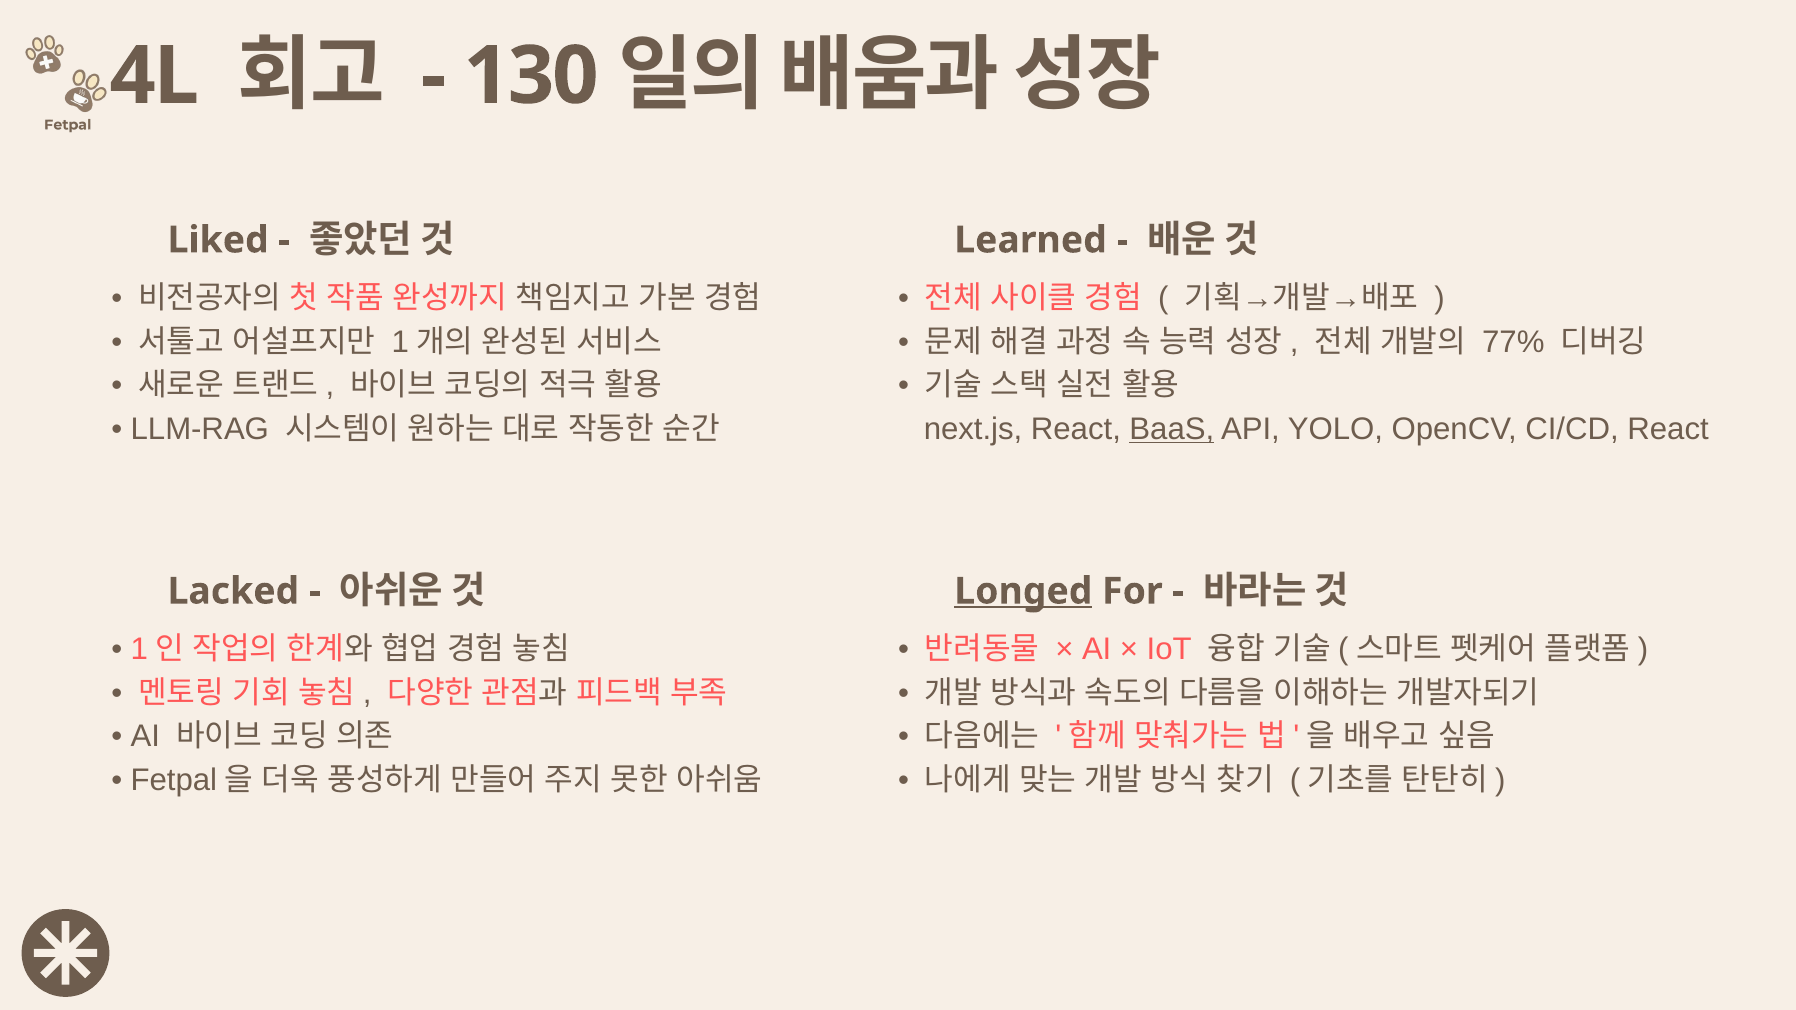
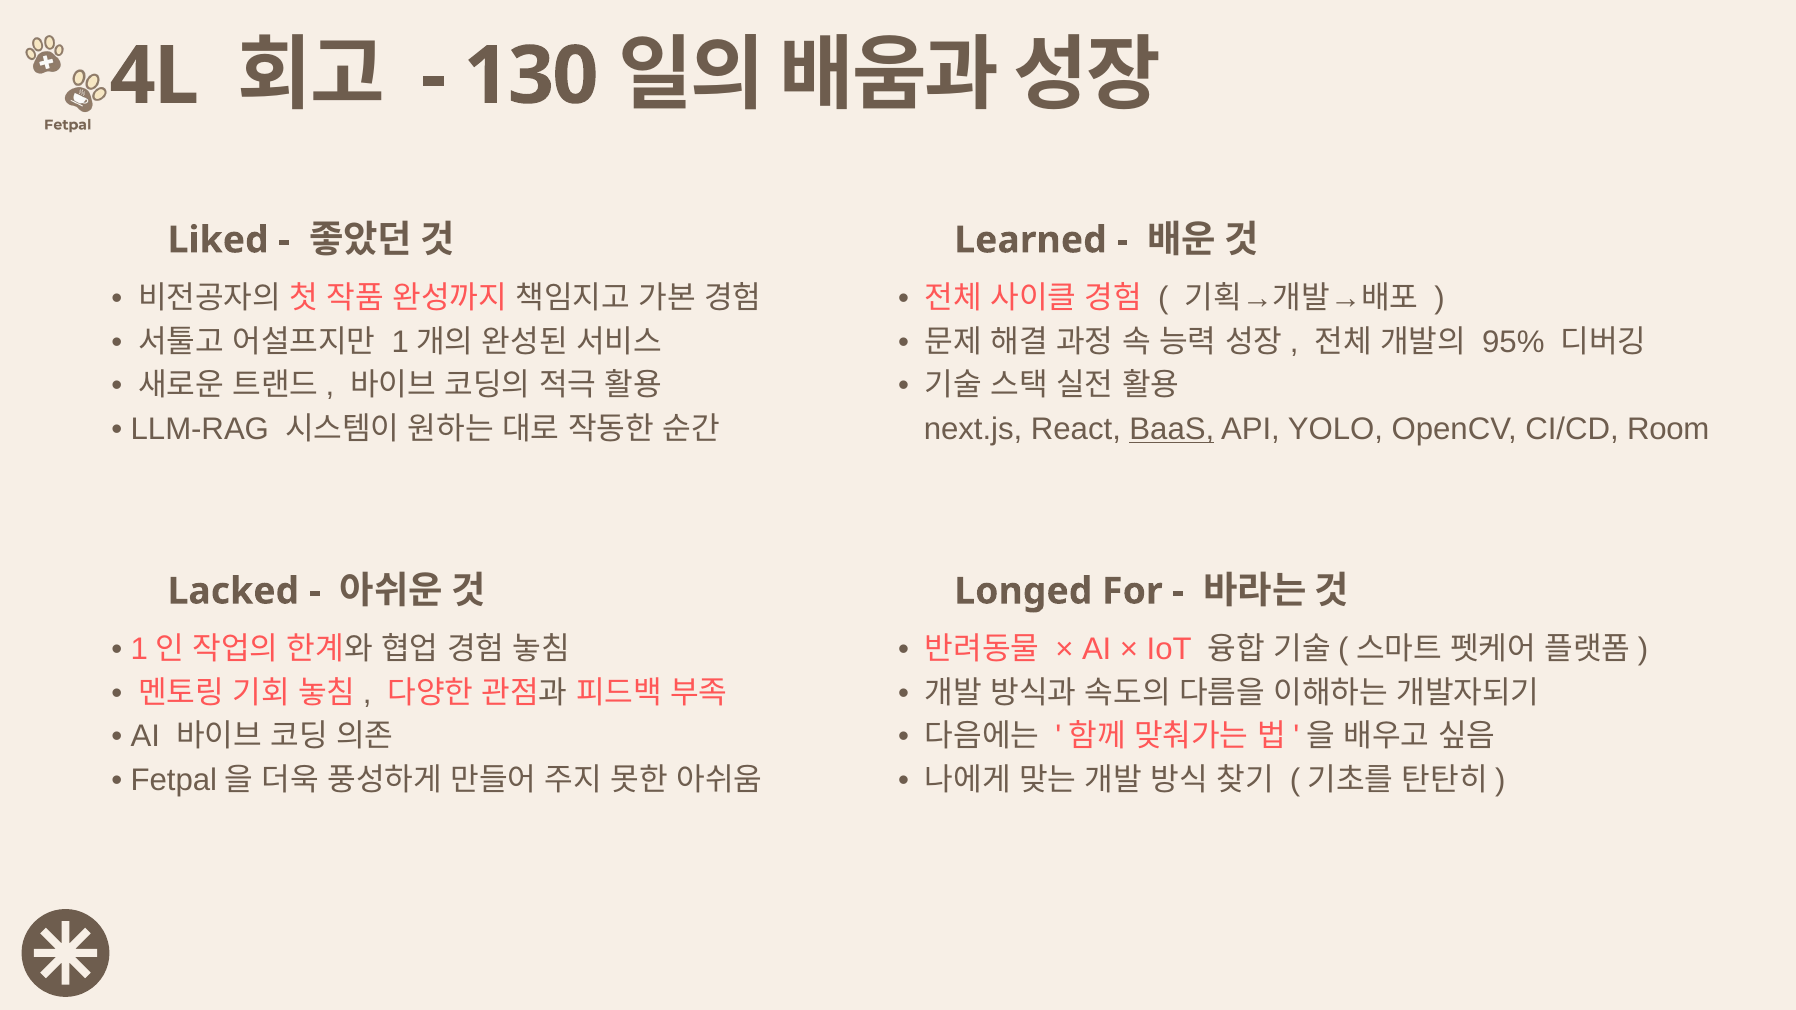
77%: 77% -> 95% (1513, 342)
CI/CD React: React -> Room (1668, 429)
Longed underline: present -> none (1023, 591)
